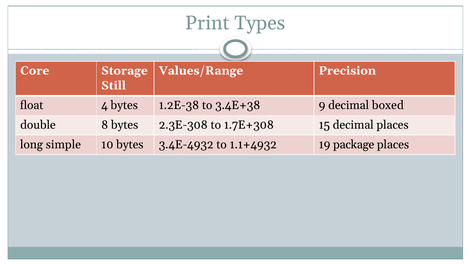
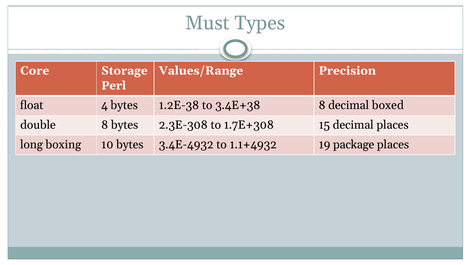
Print: Print -> Must (207, 23)
Still: Still -> Perl (114, 86)
3.4E+38 9: 9 -> 8 (322, 105)
simple: simple -> boxing (63, 144)
